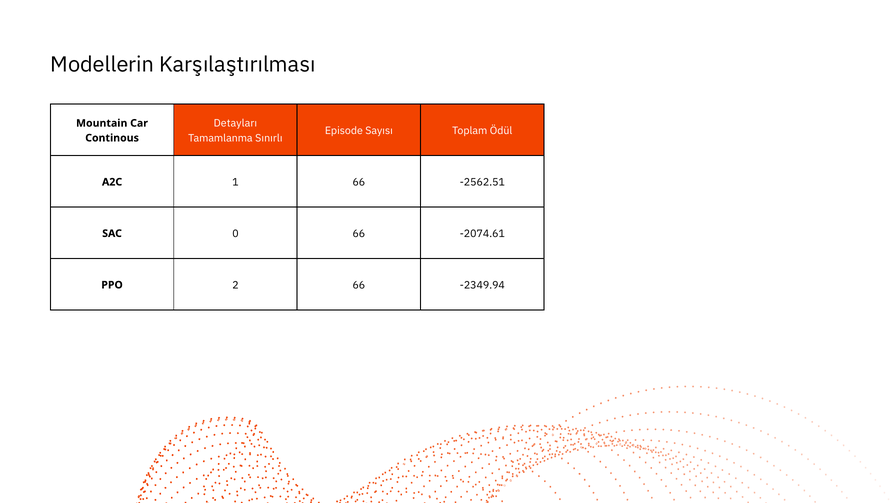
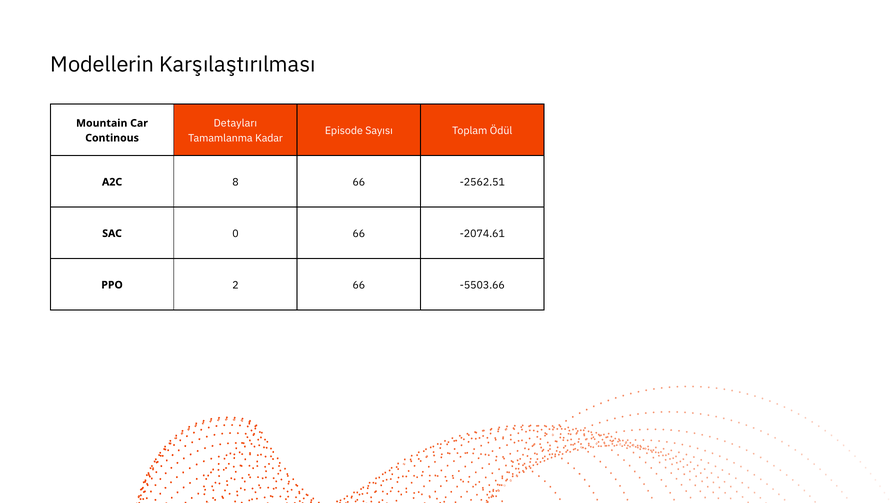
Sınırlı: Sınırlı -> Kadar (269, 138)
1: 1 -> 8 (235, 182)
-2349.94: -2349.94 -> -5503.66 (482, 285)
